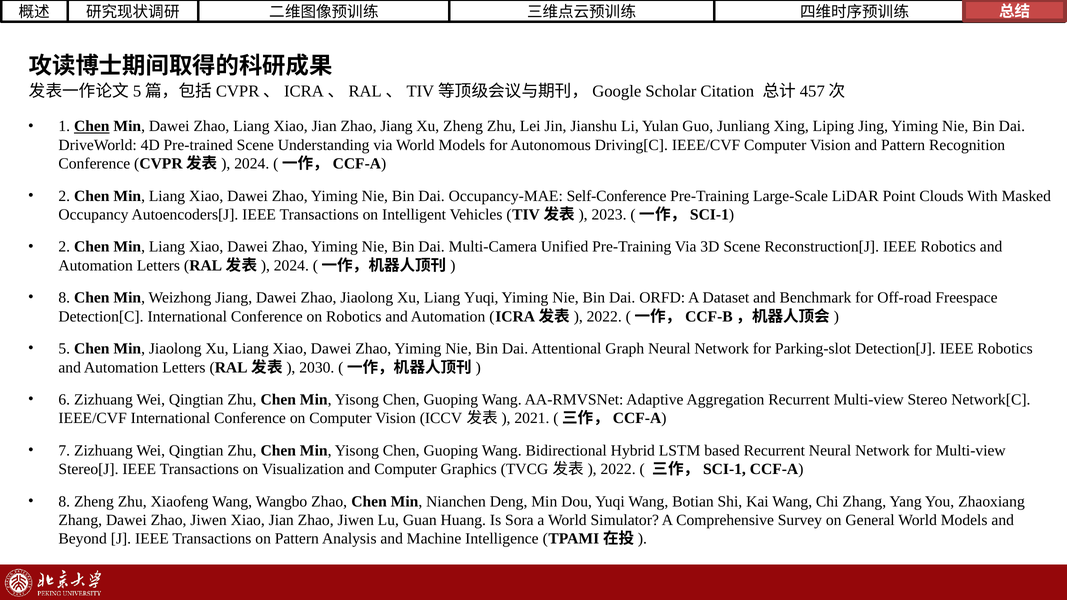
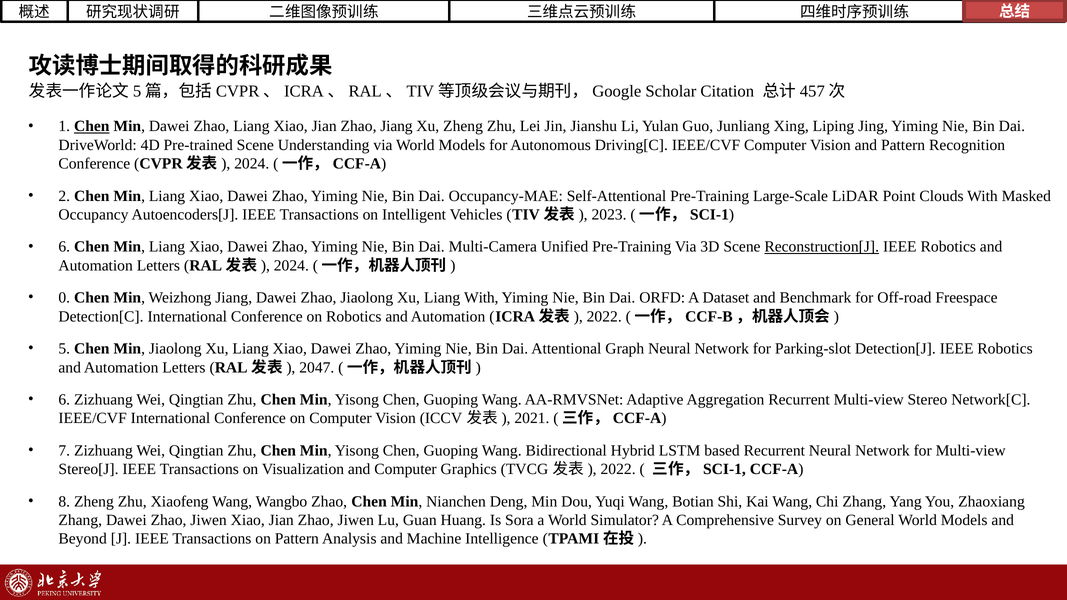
Self-Conference: Self-Conference -> Self-Attentional (617, 196)
2: 2 -> 6 (64, 247)
Reconstruction[J underline: none -> present (822, 247)
8: 8 -> 0 (64, 298)
Liang Yuqi: Yuqi -> With (481, 298)
2030: 2030 -> 2047 (317, 367)
